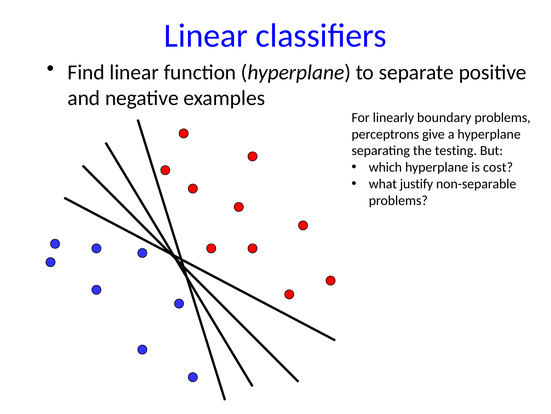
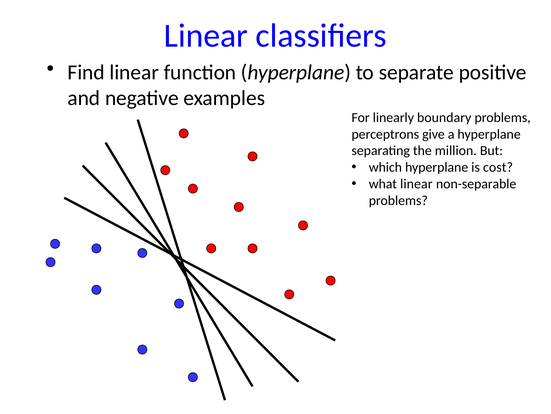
testing: testing -> million (456, 150)
what justify: justify -> linear (416, 184)
